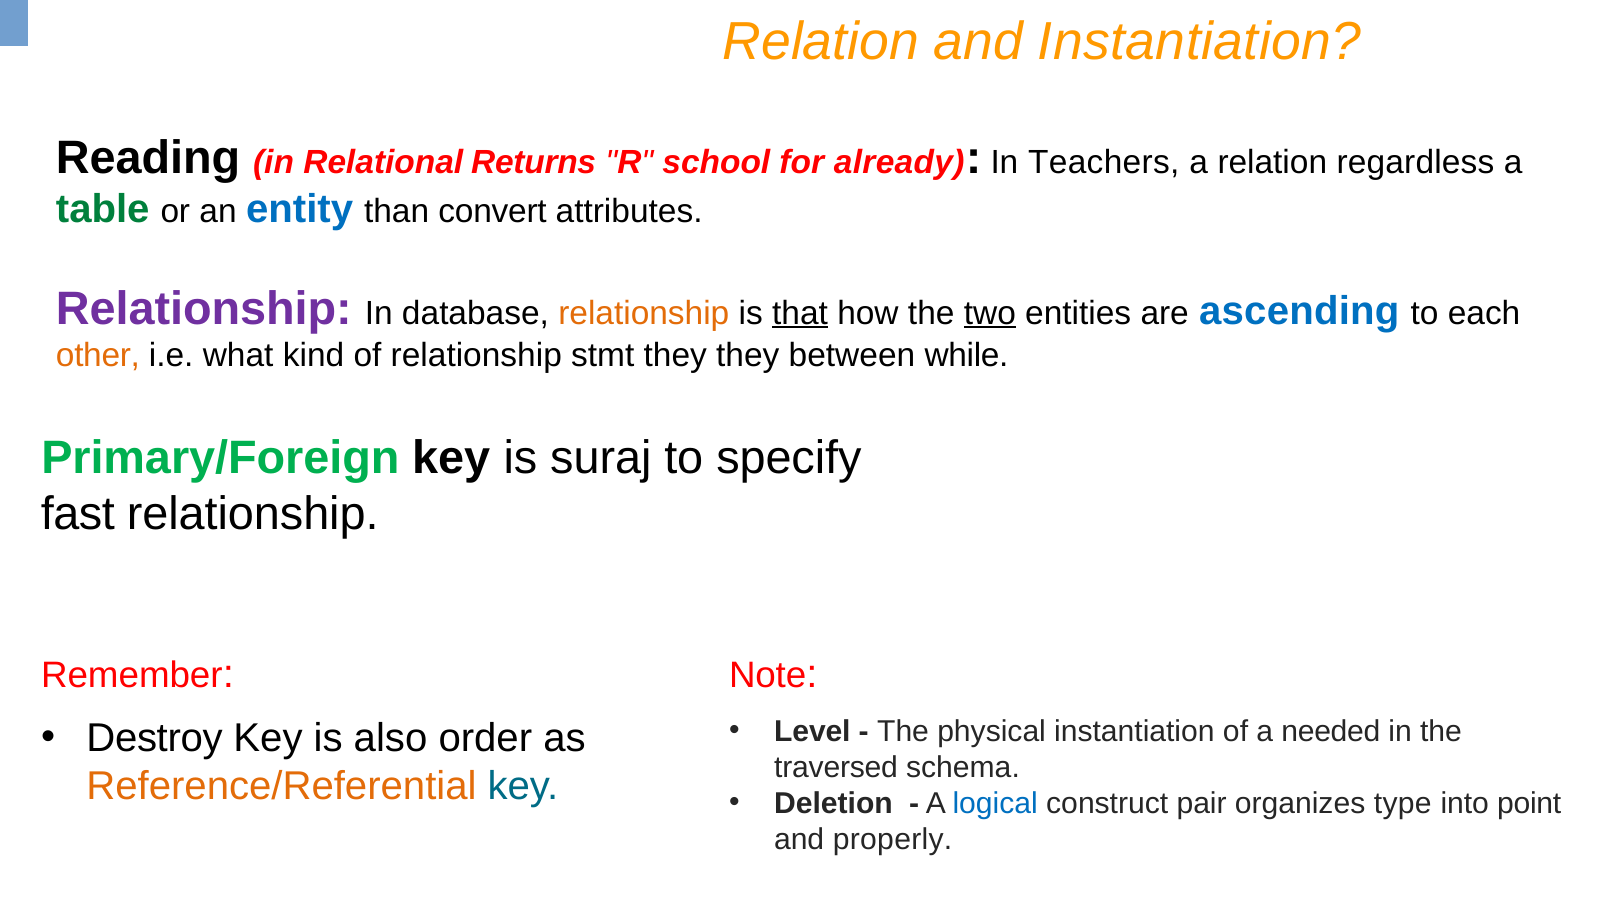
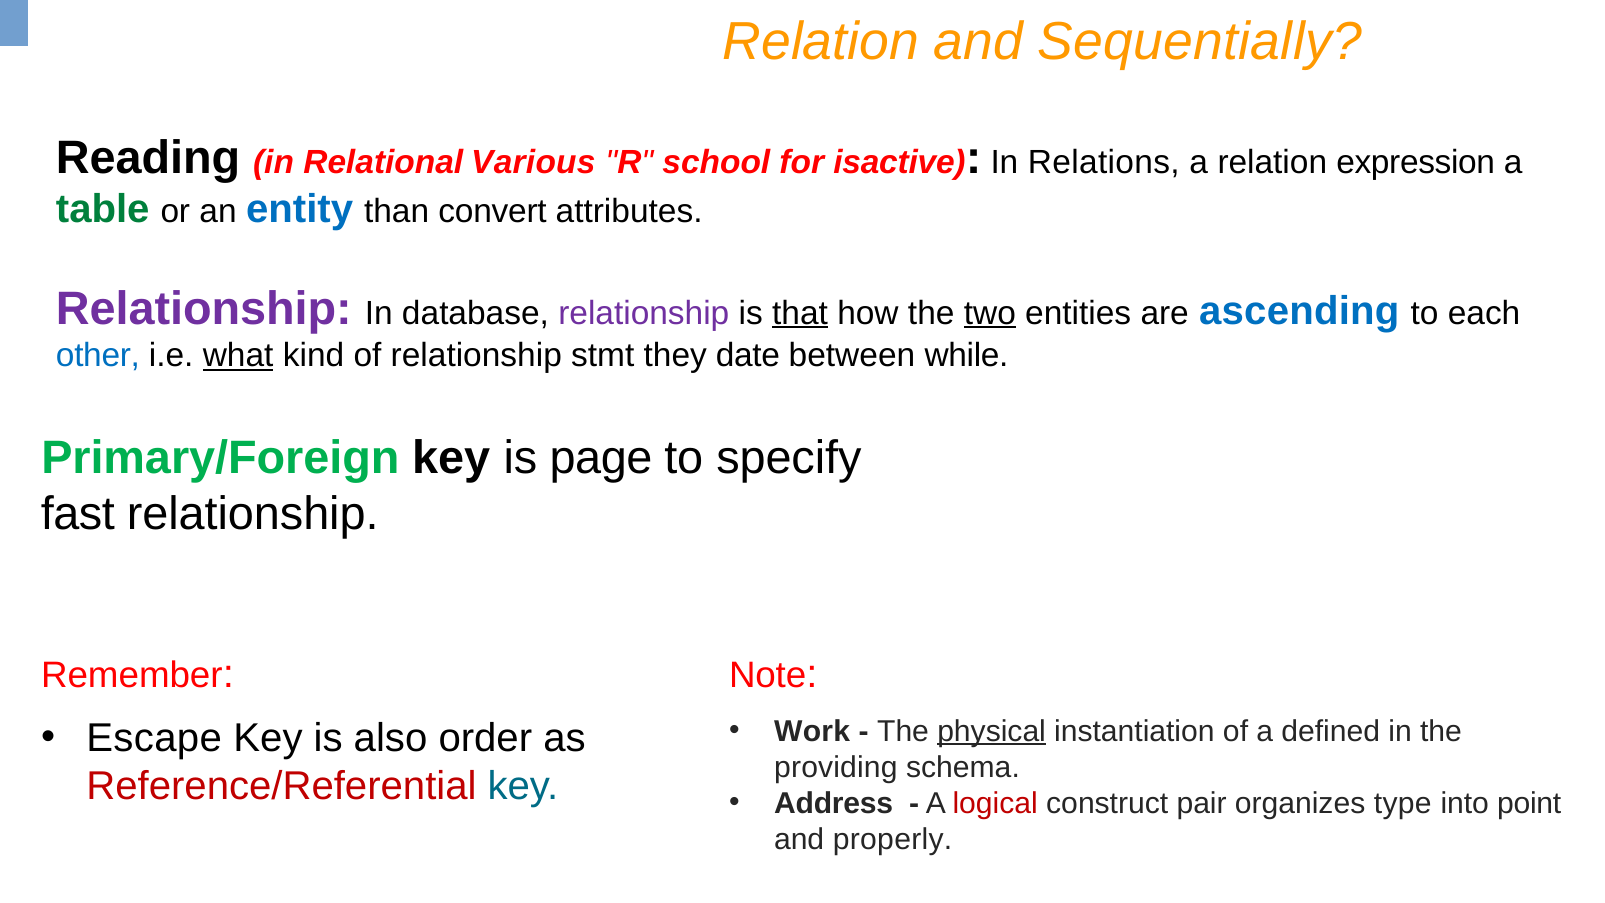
and Instantiation: Instantiation -> Sequentially (1200, 42)
Returns: Returns -> Various (533, 162)
already: already -> isactive (899, 162)
Teachers: Teachers -> Relations (1104, 162)
regardless: regardless -> expression (1416, 162)
relationship colour: orange -> purple (644, 313)
other colour: orange -> blue (98, 356)
what underline: none -> present (238, 356)
they they: they -> date (748, 356)
suraj: suraj -> page (601, 458)
Level: Level -> Work (812, 731)
physical underline: none -> present (992, 731)
needed: needed -> defined (1331, 731)
Destroy: Destroy -> Escape (154, 738)
traversed: traversed -> providing (836, 767)
Reference/Referential colour: orange -> red (281, 786)
Deletion: Deletion -> Address (834, 803)
logical colour: blue -> red (995, 803)
